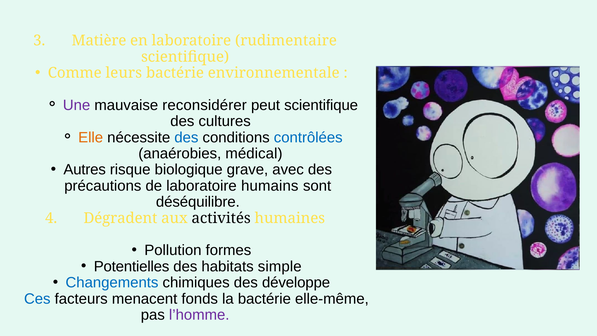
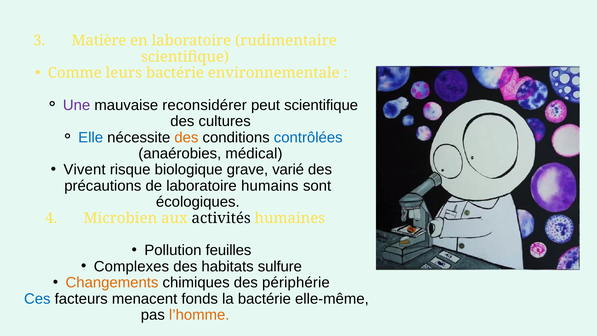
Elle colour: orange -> blue (91, 137)
des colour: blue -> orange (186, 137)
Autres: Autres -> Vivent (85, 170)
avec: avec -> varié (288, 170)
déséquilibre: déséquilibre -> écologiques (198, 202)
Dégradent: Dégradent -> Microbien (120, 218)
formes: formes -> feuilles (229, 250)
Potentielles: Potentielles -> Complexes (131, 266)
simple: simple -> sulfure (280, 266)
Changements colour: blue -> orange (112, 282)
développe: développe -> périphérie (296, 282)
l’homme colour: purple -> orange (199, 315)
